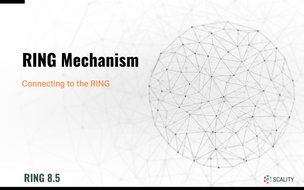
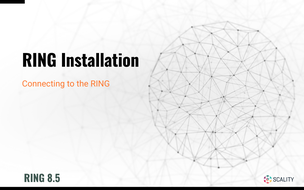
Mechanism: Mechanism -> Installation (100, 61)
